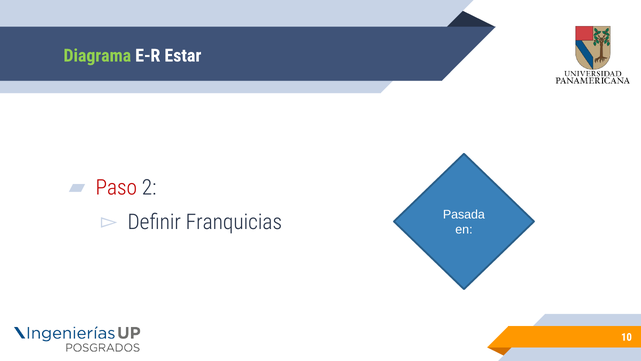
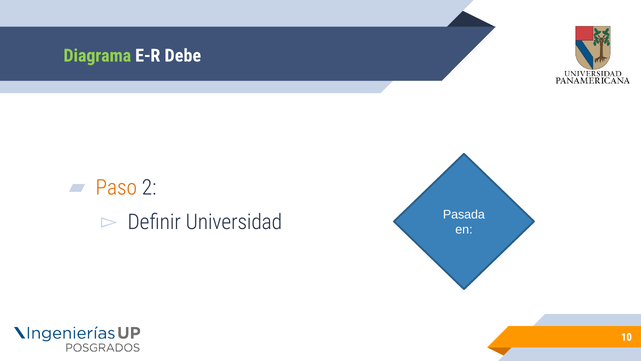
Estar: Estar -> Debe (183, 56)
Paso colour: red -> orange (116, 188)
Franquicias: Franquicias -> Universidad (234, 222)
